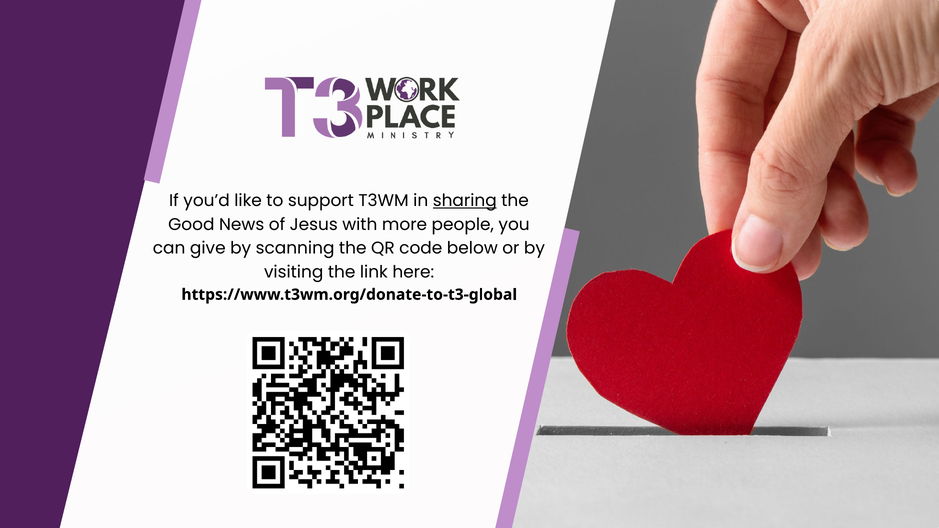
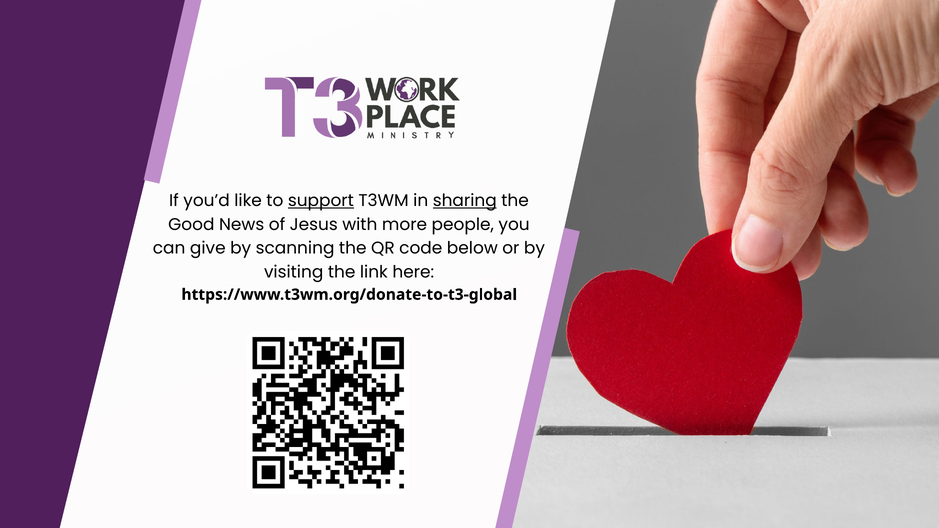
support underline: none -> present (321, 201)
